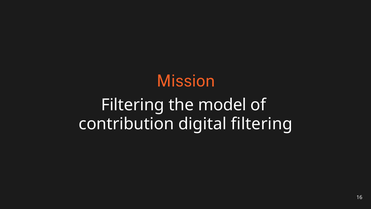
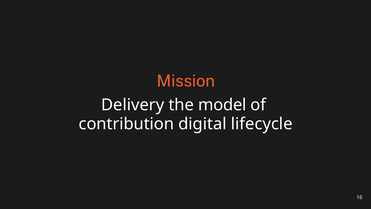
Filtering: Filtering -> Delivery (133, 105)
digital filtering: filtering -> lifecycle (262, 124)
